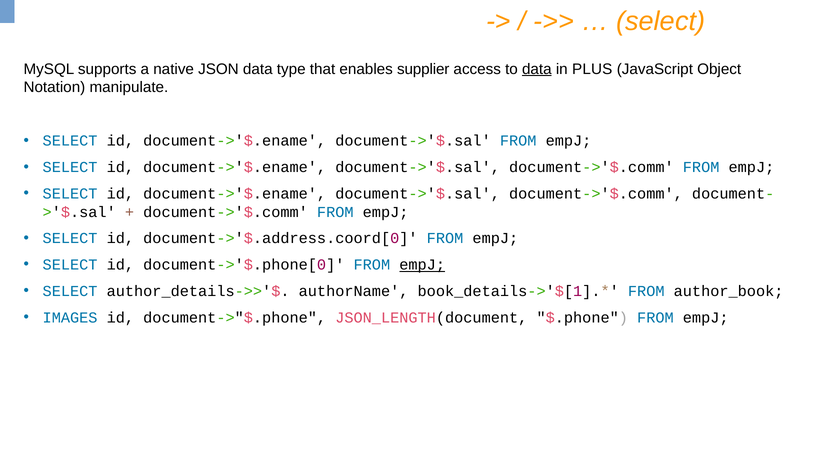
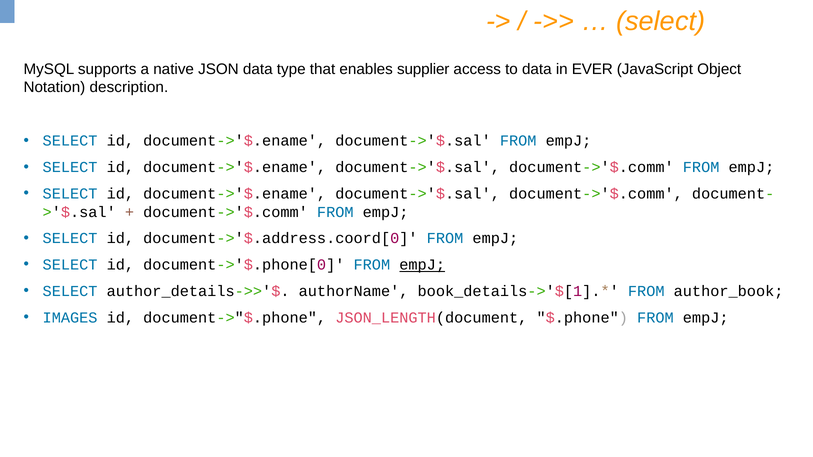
data underline: present -> none (537, 69)
PLUS: PLUS -> EVER (592, 69)
manipulate: manipulate -> description (129, 87)
